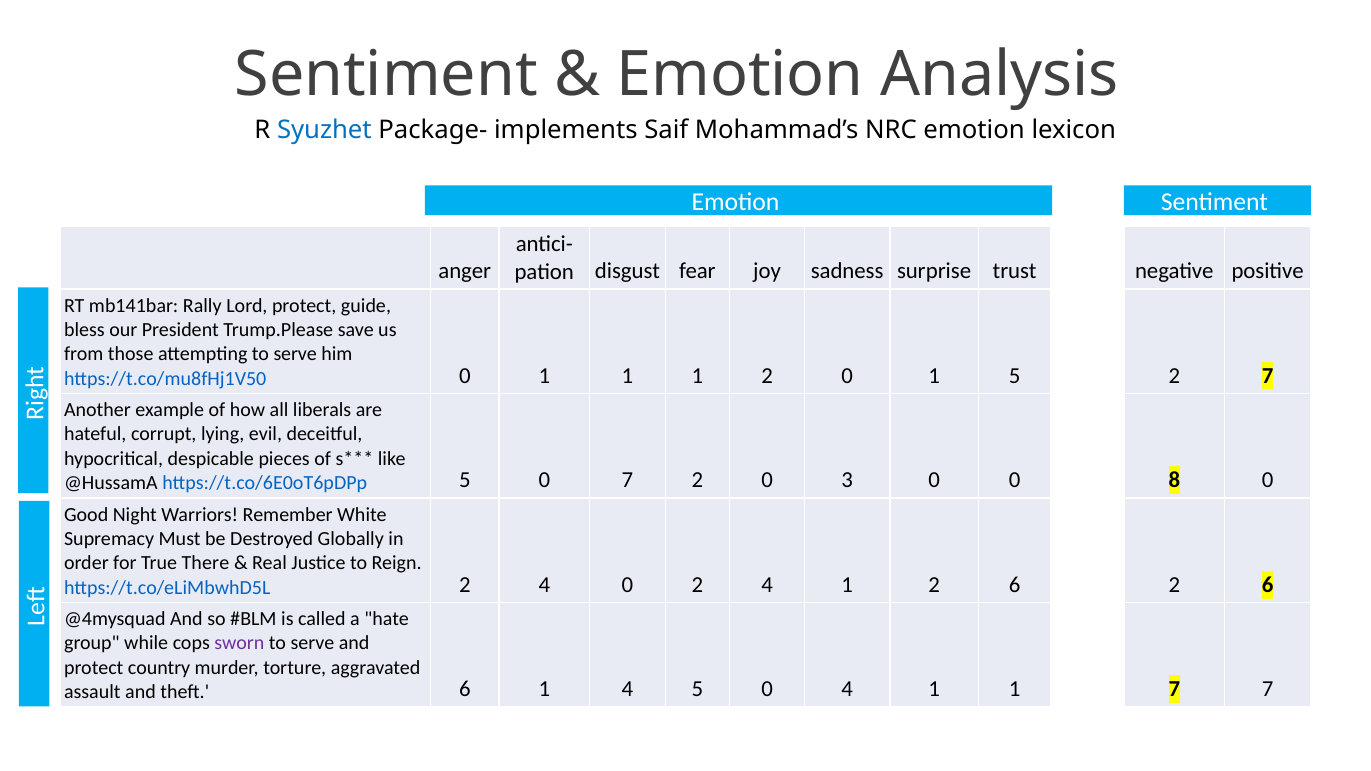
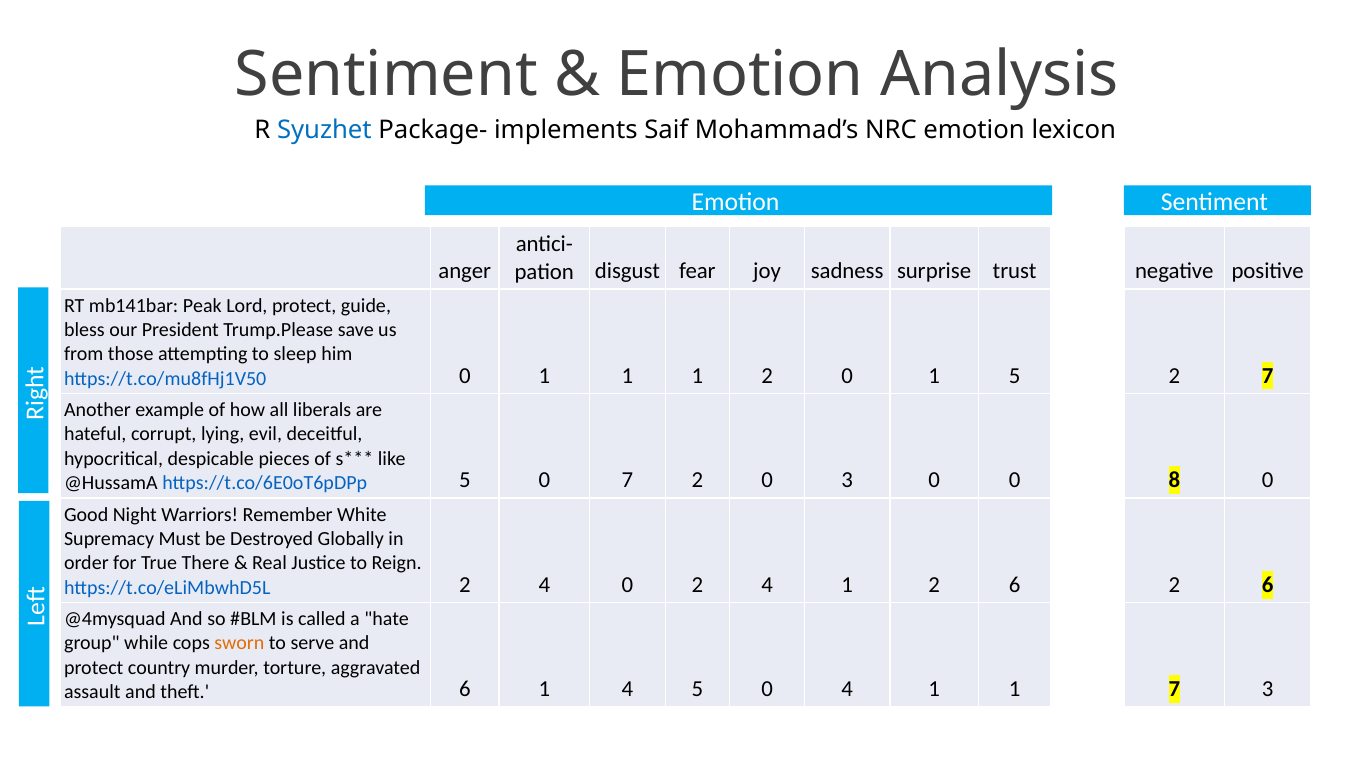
Rally: Rally -> Peak (202, 306)
attempting to serve: serve -> sleep (295, 354)
sworn colour: purple -> orange (239, 644)
7 7: 7 -> 3 (1268, 689)
